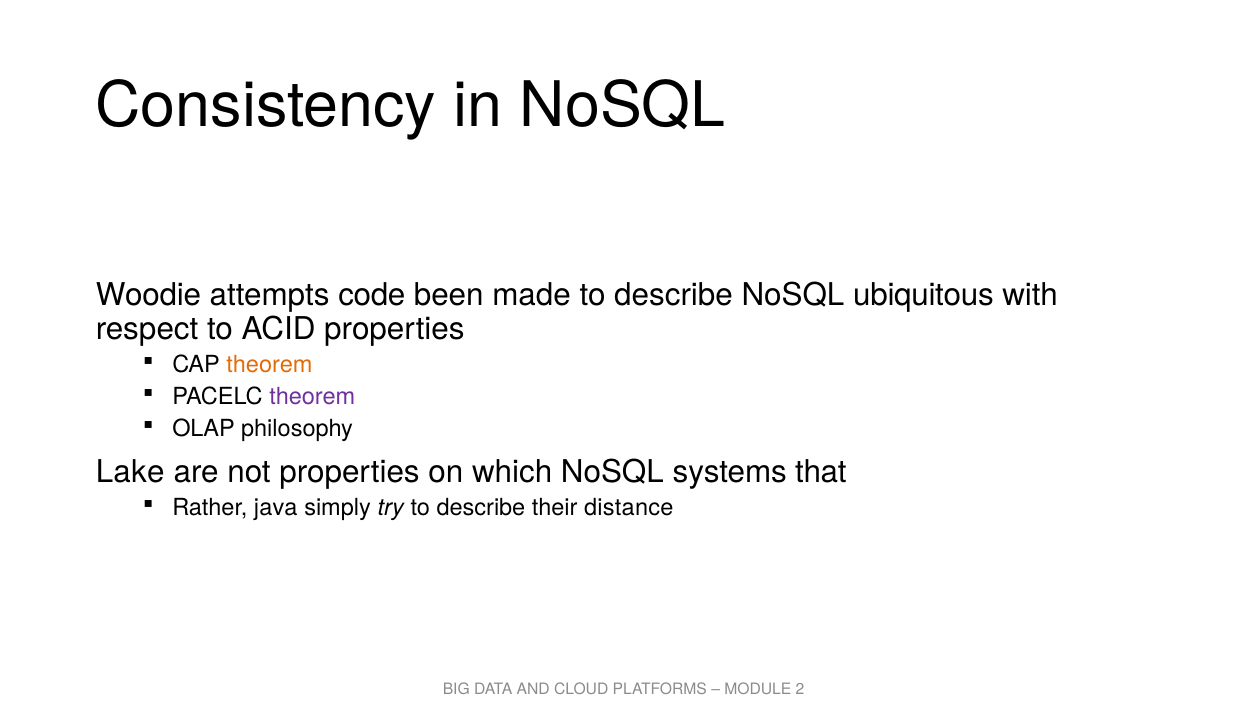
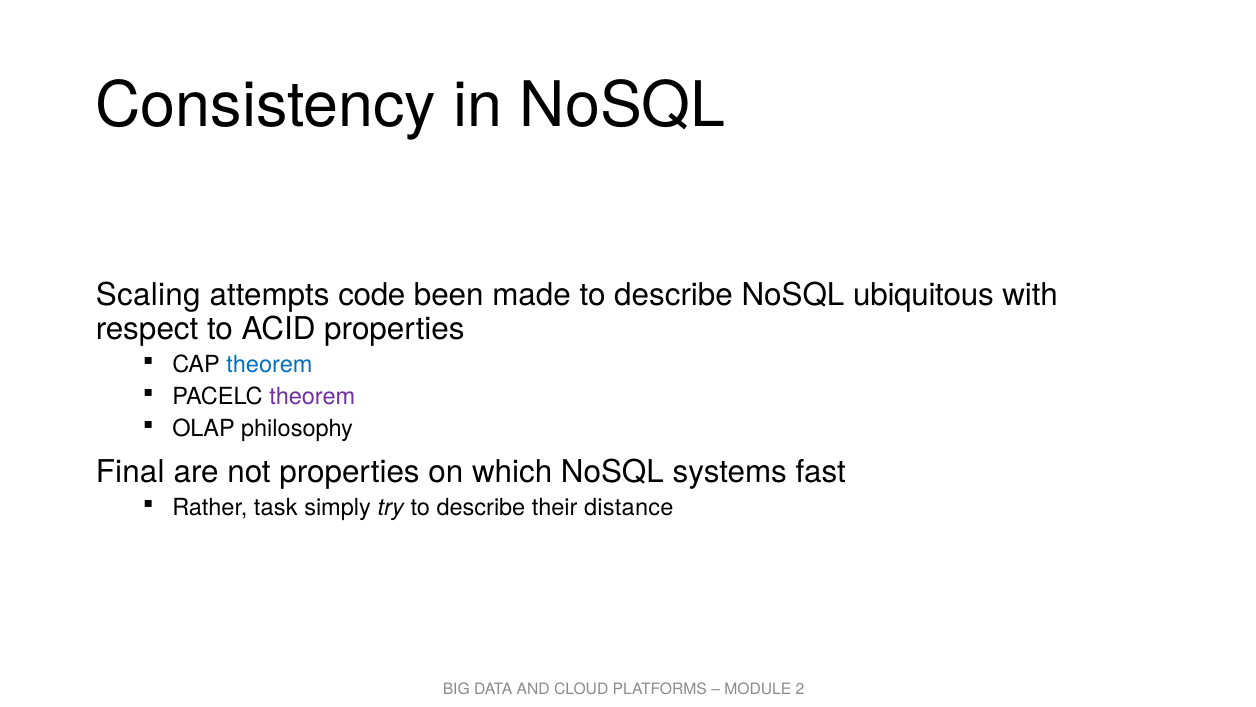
Woodie: Woodie -> Scaling (148, 295)
theorem colour: orange -> blue (269, 365)
Lake: Lake -> Final (130, 472)
that: that -> fast (821, 472)
java: java -> task (276, 508)
